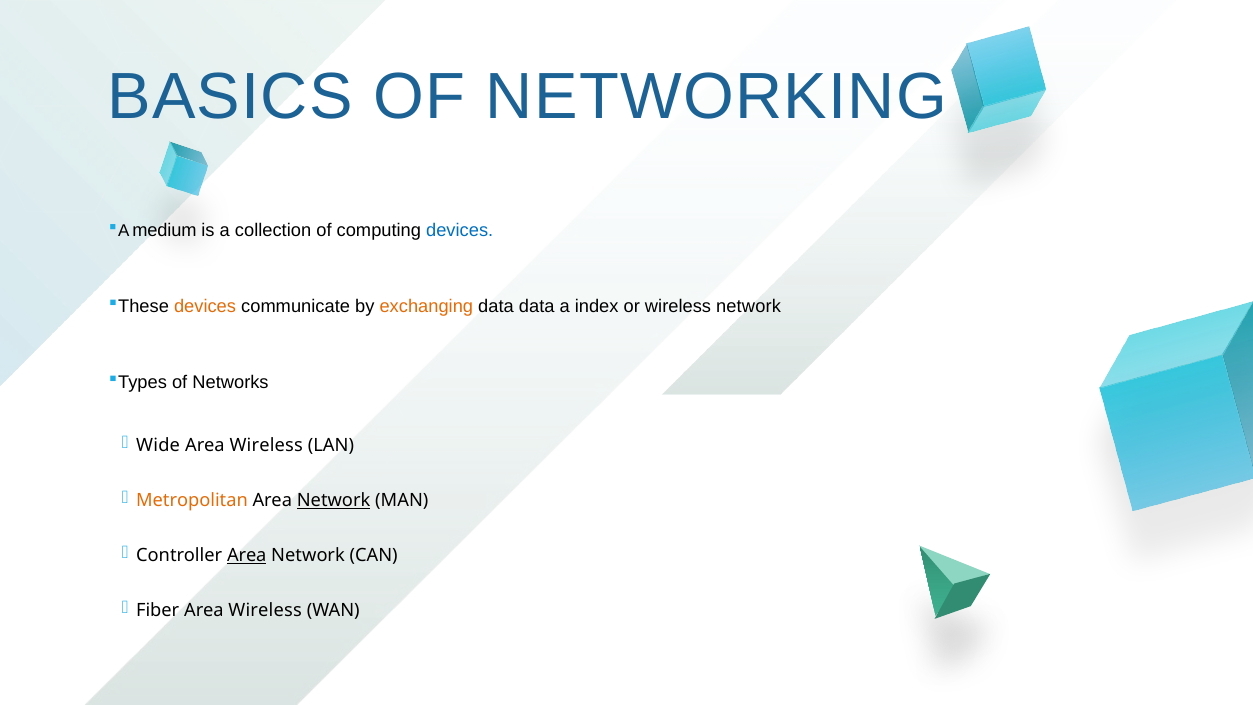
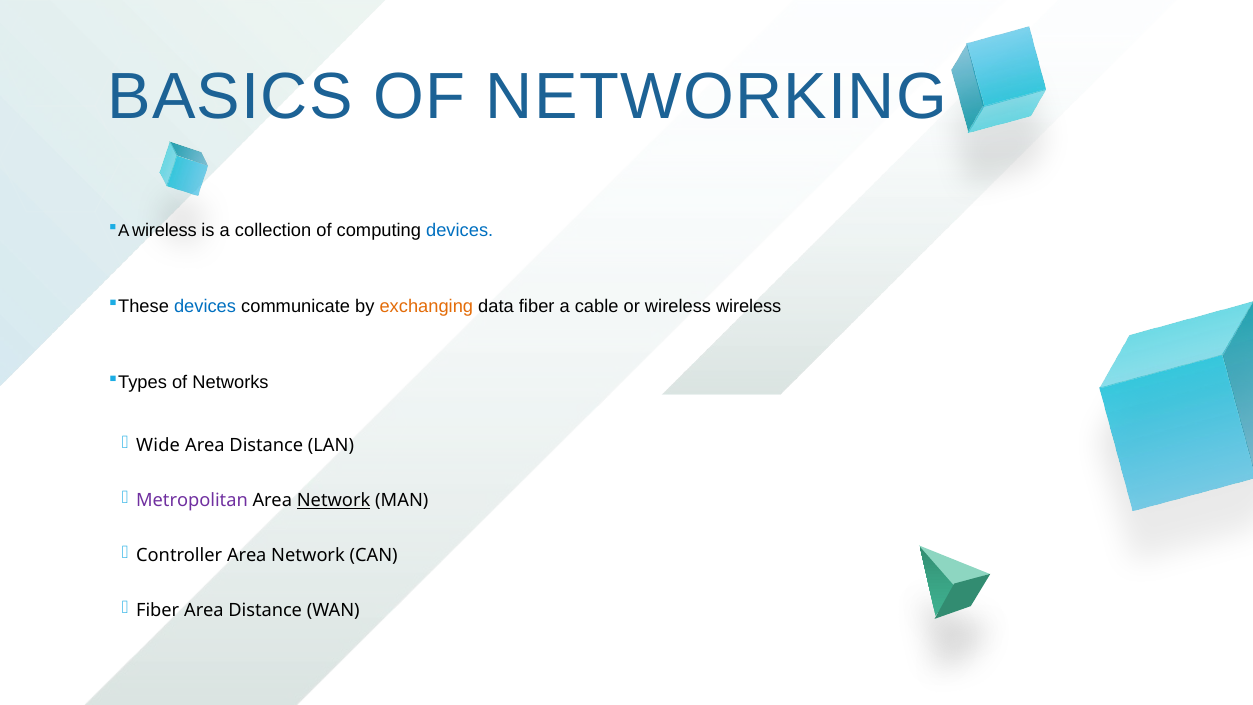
medium: medium -> wireless (164, 230)
devices colour: orange -> blue (205, 306)
data data: data -> fiber (537, 306)
index: index -> cable (597, 306)
wireless network: network -> wireless (749, 306)
Wireless: Wireless -> Distance (266, 445)
Metropolitan colour: orange -> purple (192, 500)
Area underline: present -> none (247, 555)
Wireless: Wireless -> Distance (265, 610)
